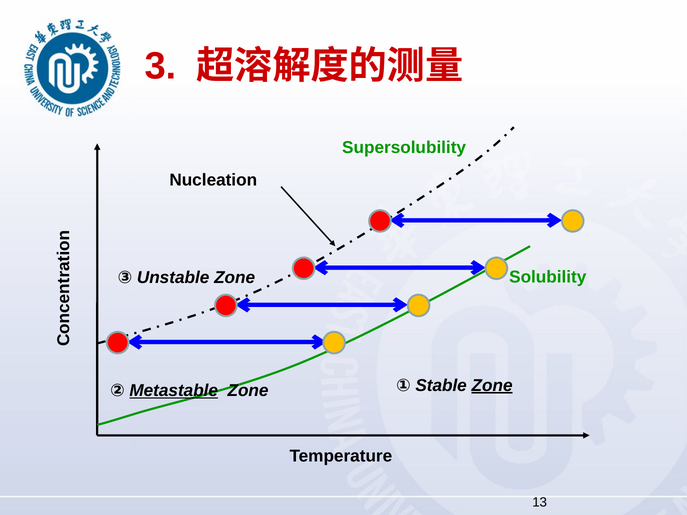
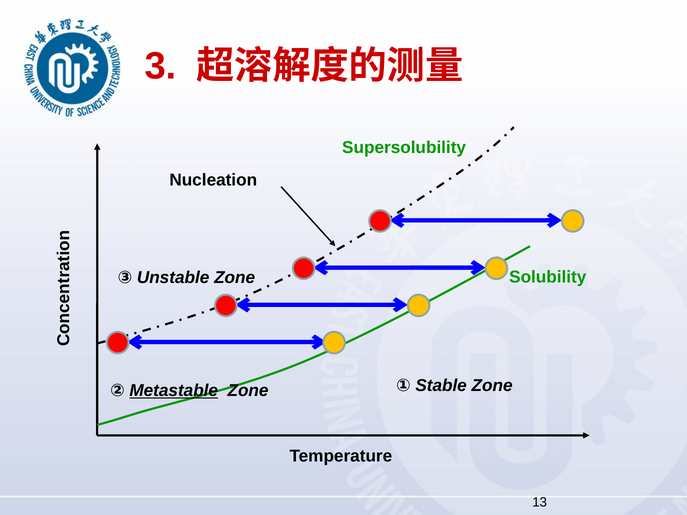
Zone underline: present -> none (492, 386)
